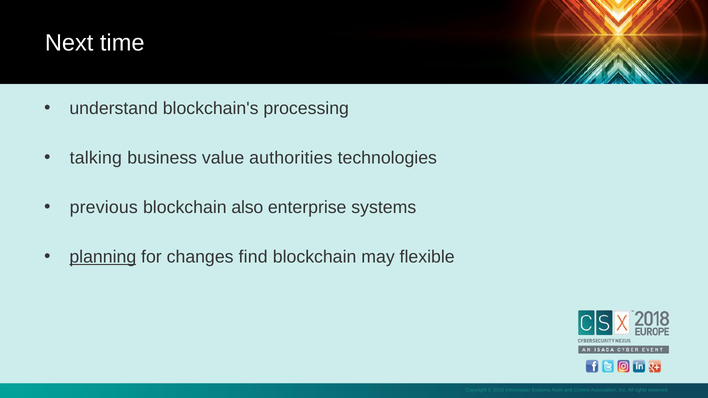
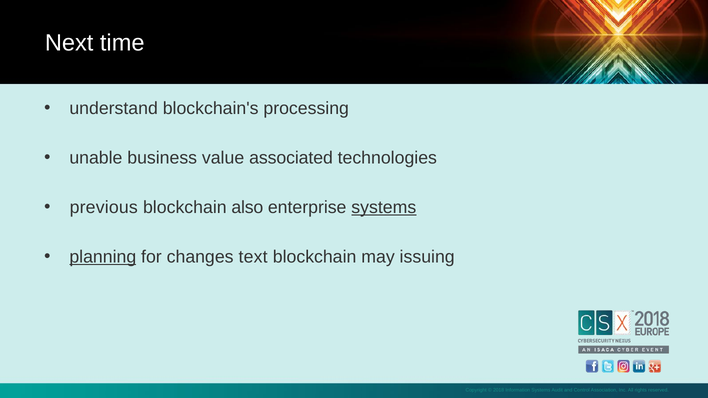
talking: talking -> unable (96, 158)
authorities: authorities -> associated (291, 158)
systems underline: none -> present (384, 208)
find: find -> text (253, 257)
flexible: flexible -> issuing (427, 257)
